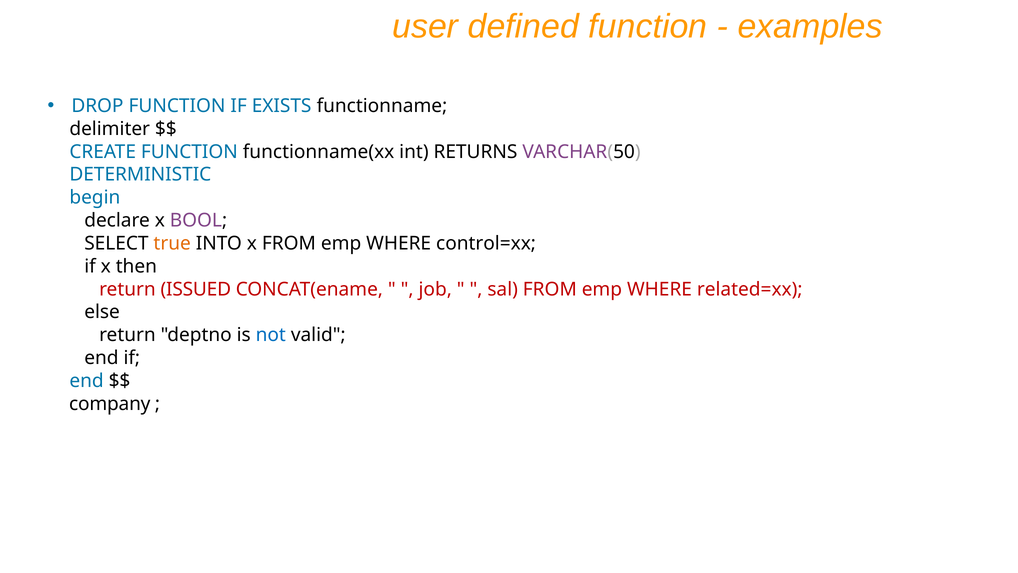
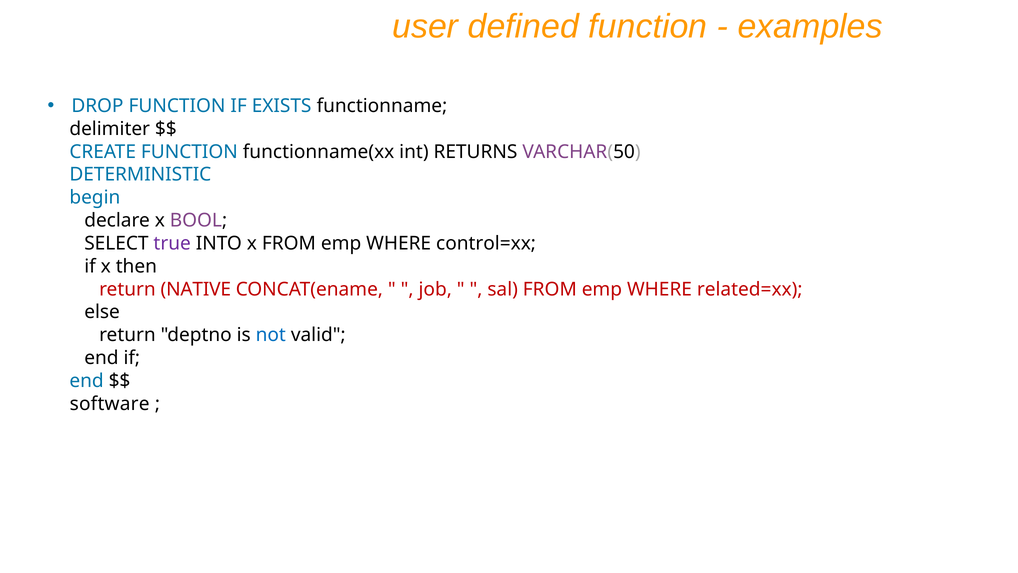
true colour: orange -> purple (172, 243)
ISSUED: ISSUED -> NATIVE (196, 289)
company: company -> software (110, 404)
